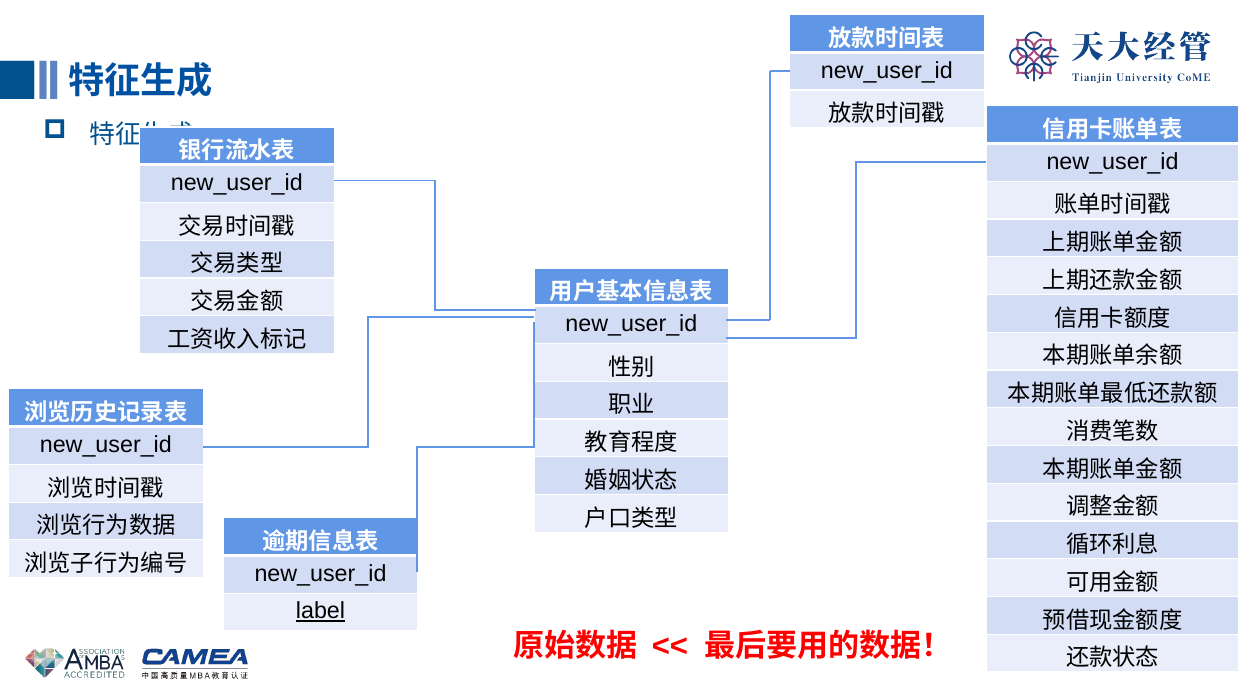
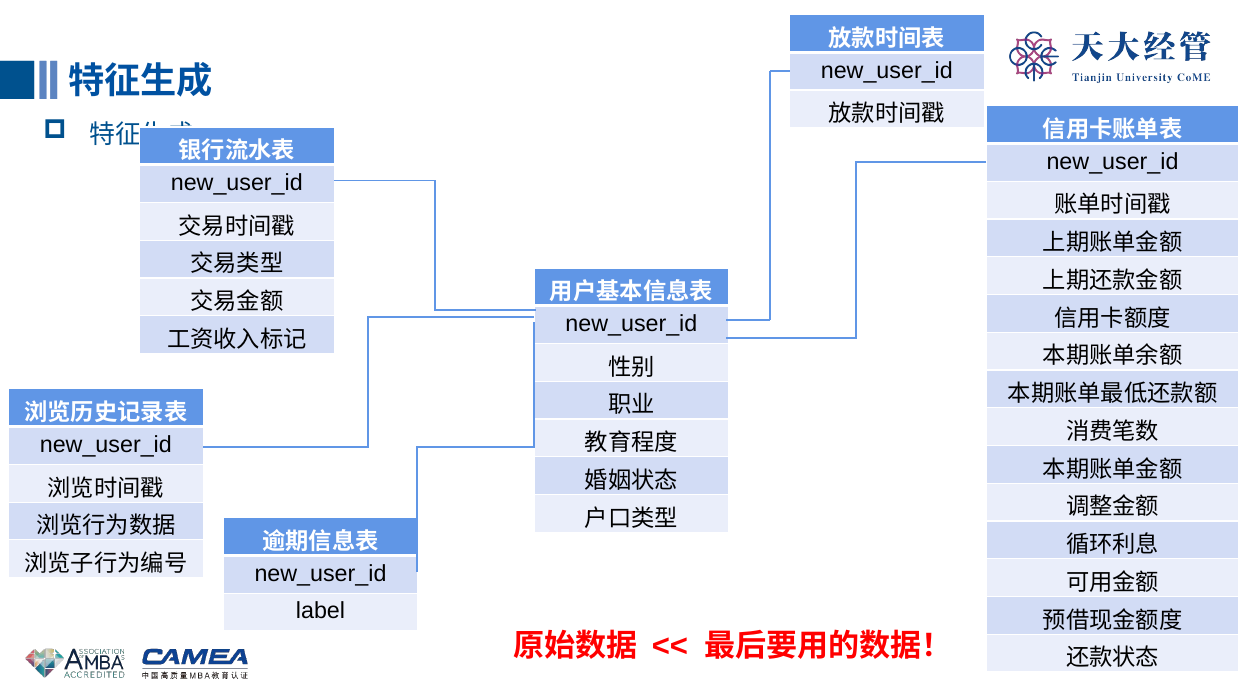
label underline: present -> none (321, 612)
